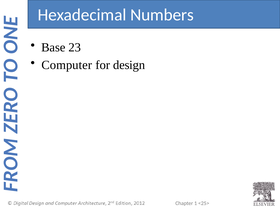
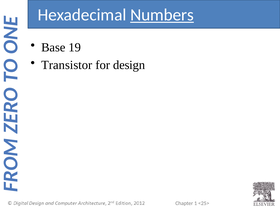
Numbers underline: none -> present (162, 15)
23: 23 -> 19 (75, 47)
Computer: Computer -> Transistor (67, 65)
